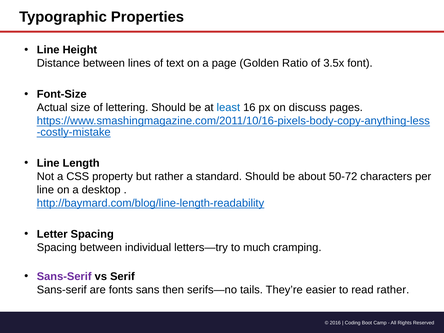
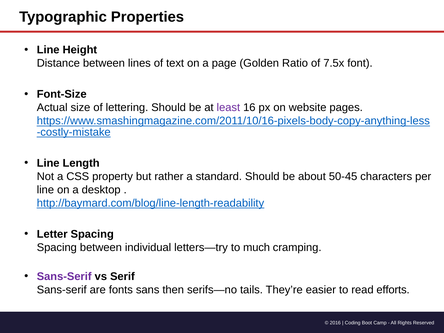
3.5x: 3.5x -> 7.5x (334, 63)
least colour: blue -> purple (228, 108)
discuss: discuss -> website (308, 108)
50-72: 50-72 -> 50-45 (343, 176)
read rather: rather -> efforts (393, 290)
